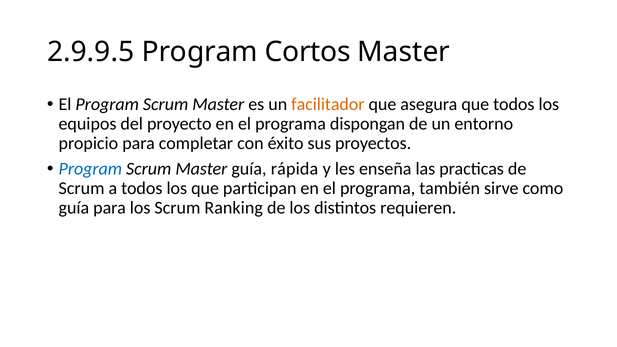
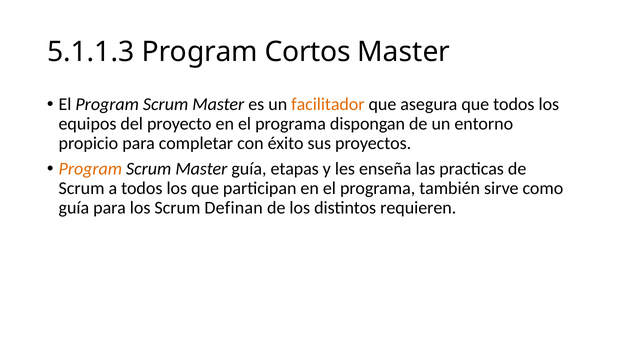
2.9.9.5: 2.9.9.5 -> 5.1.1.3 (91, 52)
Program colour: blue -> orange (90, 169)
rápida: rápida -> etapas (295, 169)
Ranking: Ranking -> Definan (234, 208)
